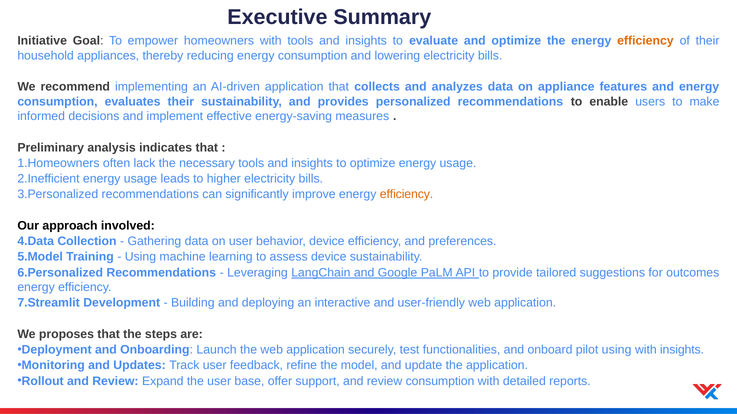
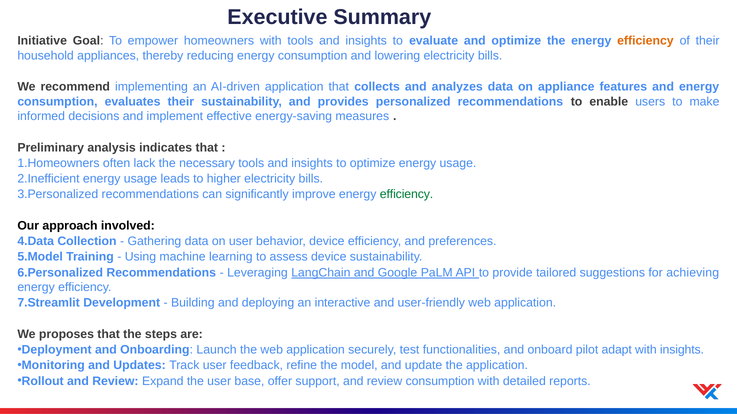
efficiency colour: orange -> green (407, 195)
outcomes: outcomes -> achieving (693, 273)
pilot using: using -> adapt (617, 350)
